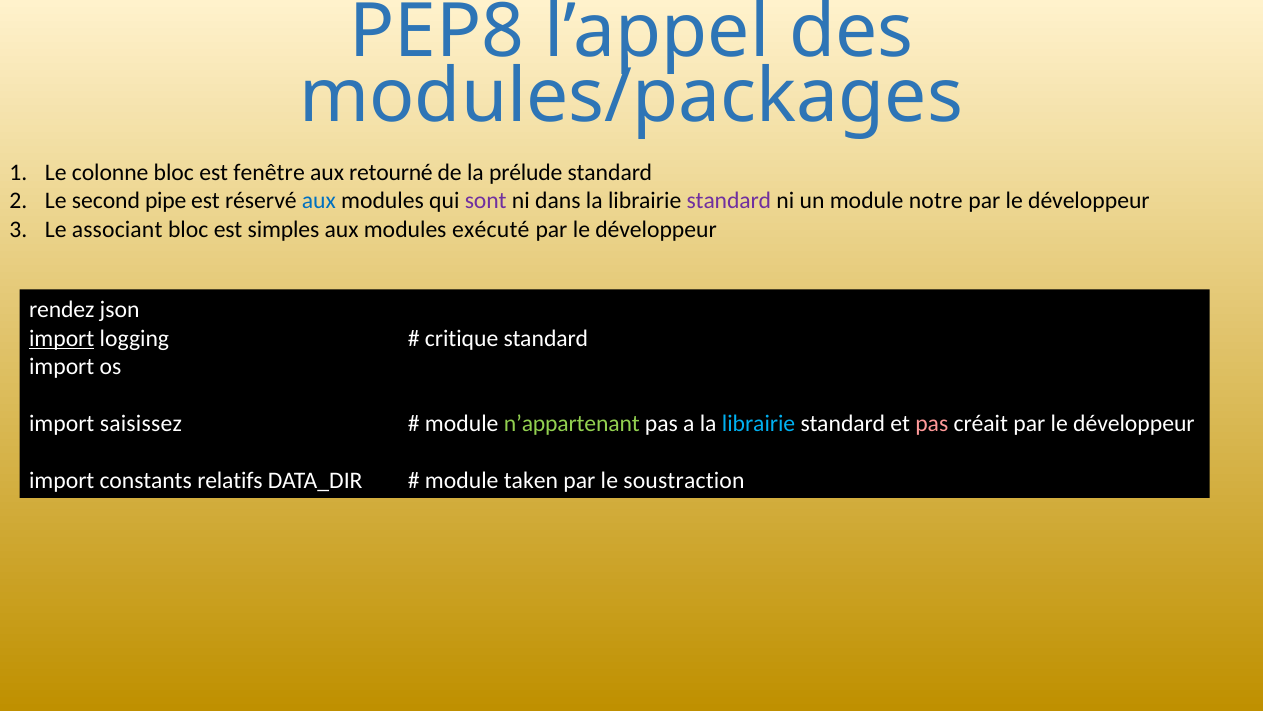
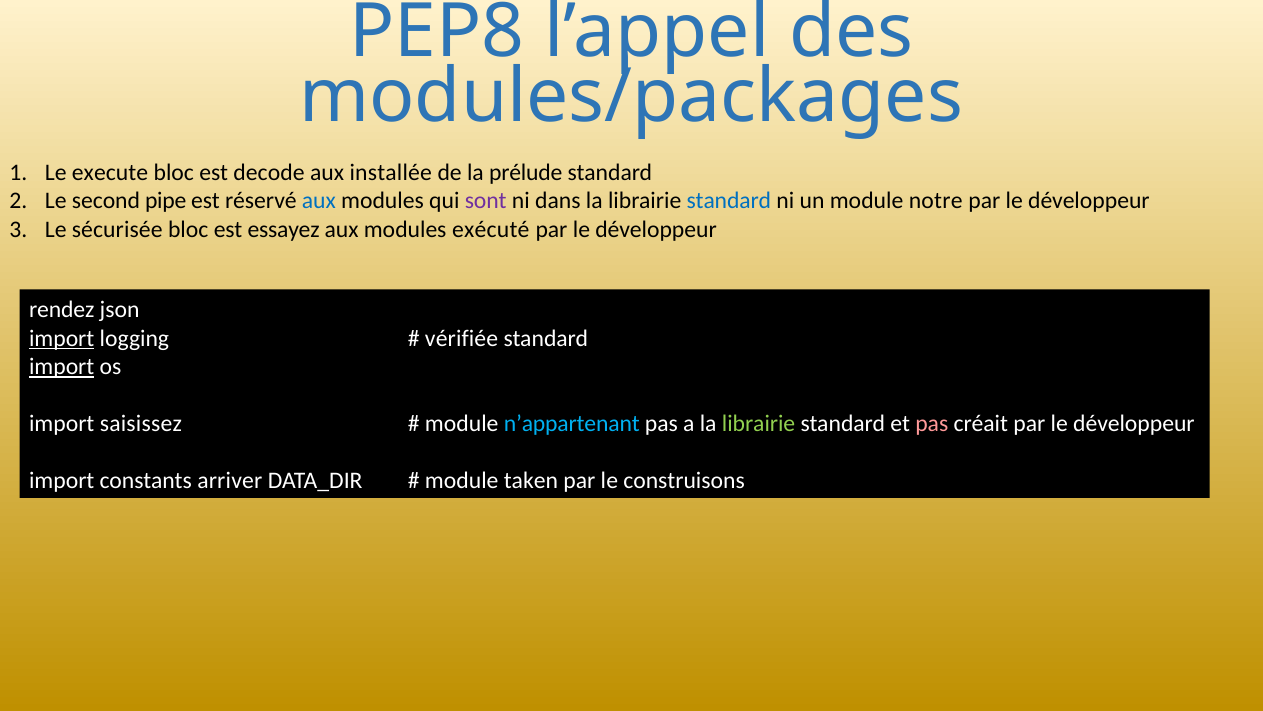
colonne: colonne -> execute (110, 172)
fenêtre: fenêtre -> decode (269, 172)
retourné: retourné -> installée (391, 172)
standard colour: purple -> blue (729, 201)
associant: associant -> sécurisée (117, 229)
simples: simples -> essayez (284, 229)
critique: critique -> vérifiée (462, 338)
import underline: none -> present (62, 367)
n’appartenant colour: light green -> light blue (572, 423)
librairie colour: light blue -> light green (759, 423)
relatifs: relatifs -> arriver (230, 480)
soustraction: soustraction -> construisons (684, 480)
